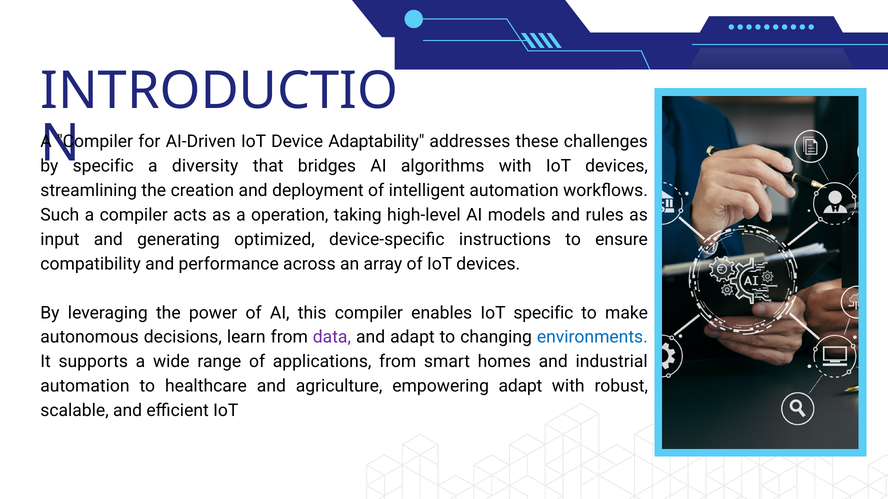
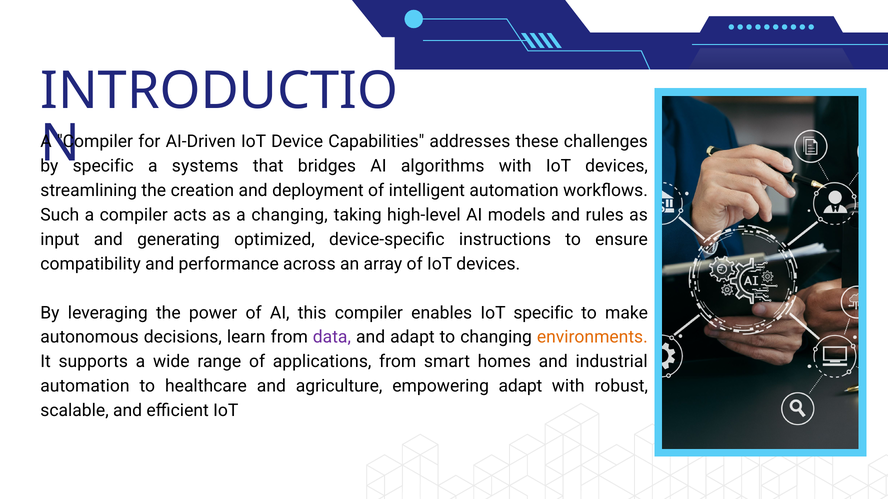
Adaptability: Adaptability -> Capabilities (376, 141)
diversity: diversity -> systems (205, 166)
a operation: operation -> changing (290, 215)
environments colour: blue -> orange (592, 338)
